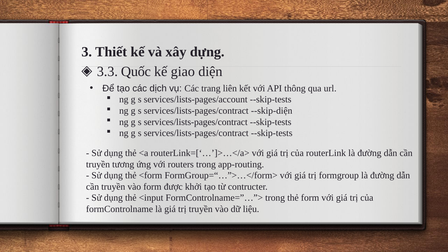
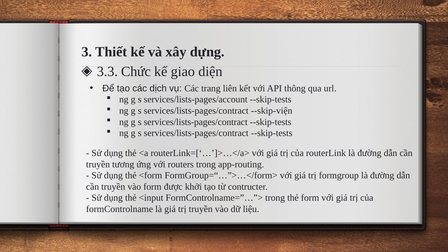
Quốc: Quốc -> Chức (136, 71)
--skip-diện: --skip-diện -> --skip-viện (272, 111)
